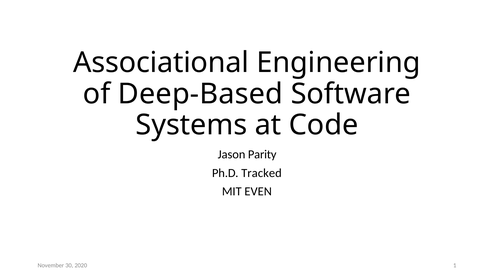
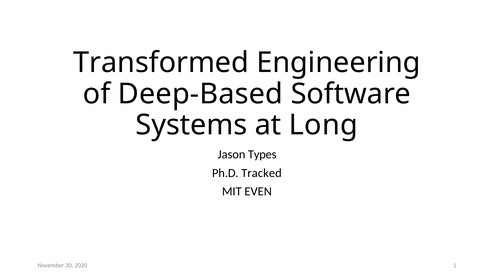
Associational: Associational -> Transformed (161, 63)
Code: Code -> Long (323, 125)
Parity: Parity -> Types (262, 154)
